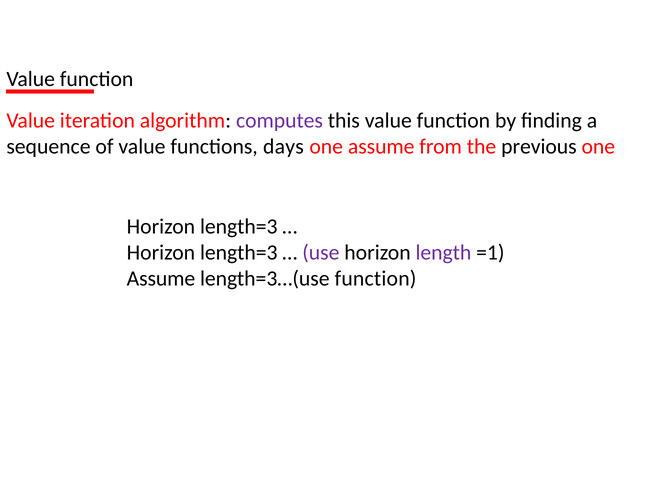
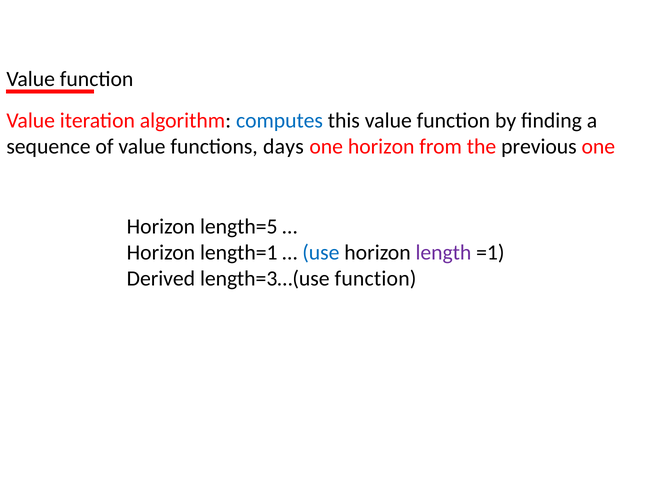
computes colour: purple -> blue (279, 120)
assume: assume -> horizon (381, 146)
length=3: length=3 -> length=5 (239, 226)
length=3: length=3 -> length=1 (239, 252)
use colour: purple -> blue (321, 252)
Assume: Assume -> Derived (161, 278)
